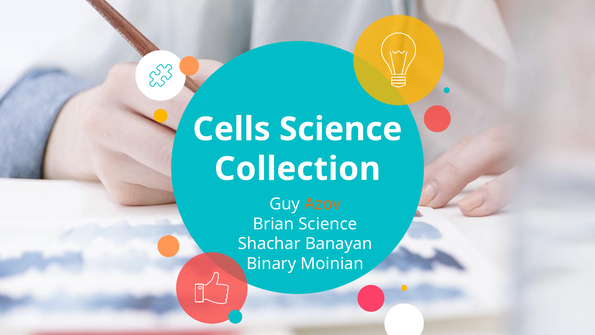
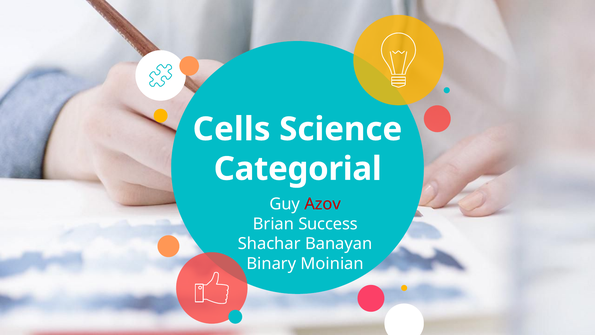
Collection: Collection -> Categorial (298, 169)
Azov colour: orange -> red (323, 204)
Brian Science: Science -> Success (328, 224)
